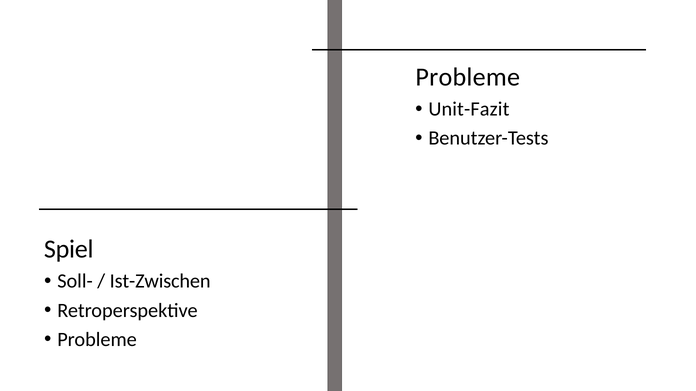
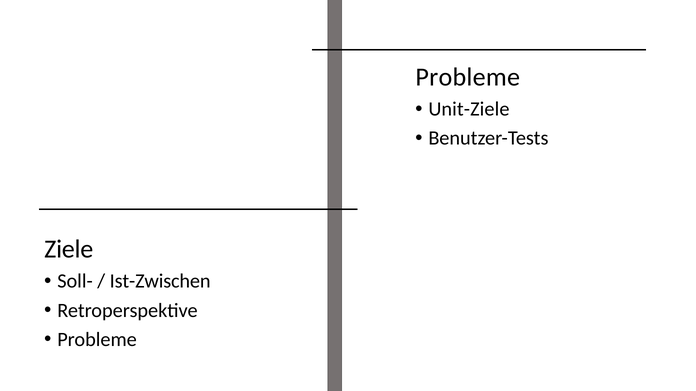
Unit-Fazit: Unit-Fazit -> Unit-Ziele (469, 109)
Spiel: Spiel -> Ziele (69, 249)
